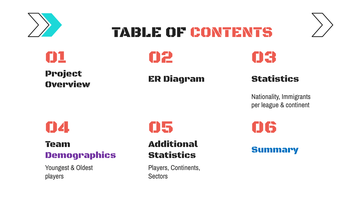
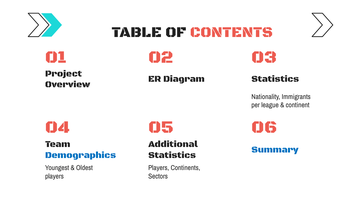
Demographics colour: purple -> blue (81, 155)
